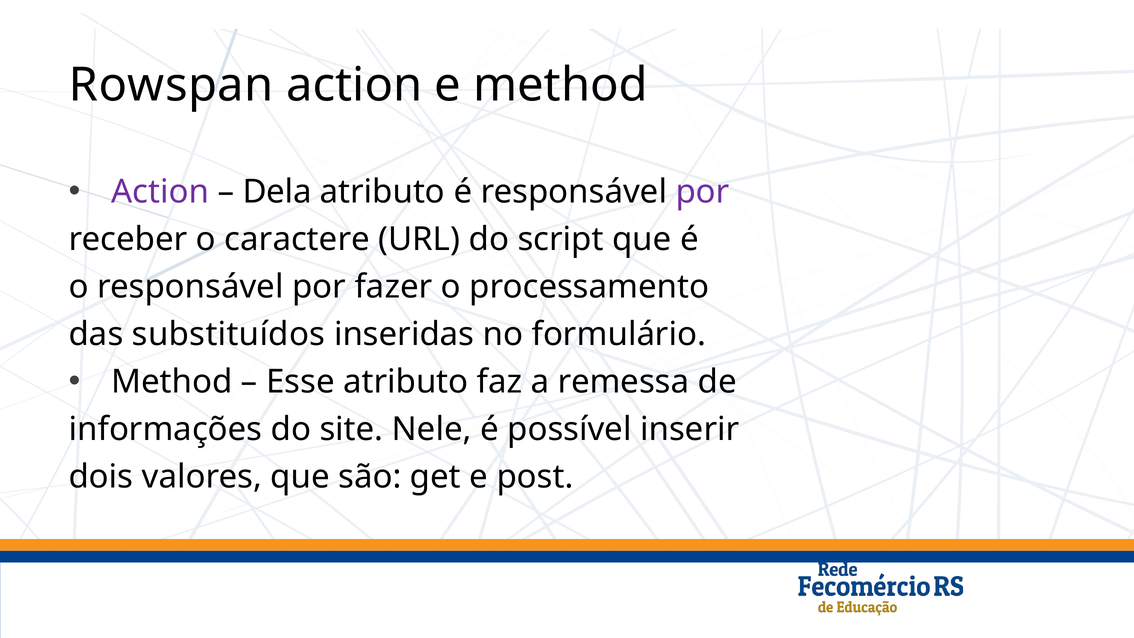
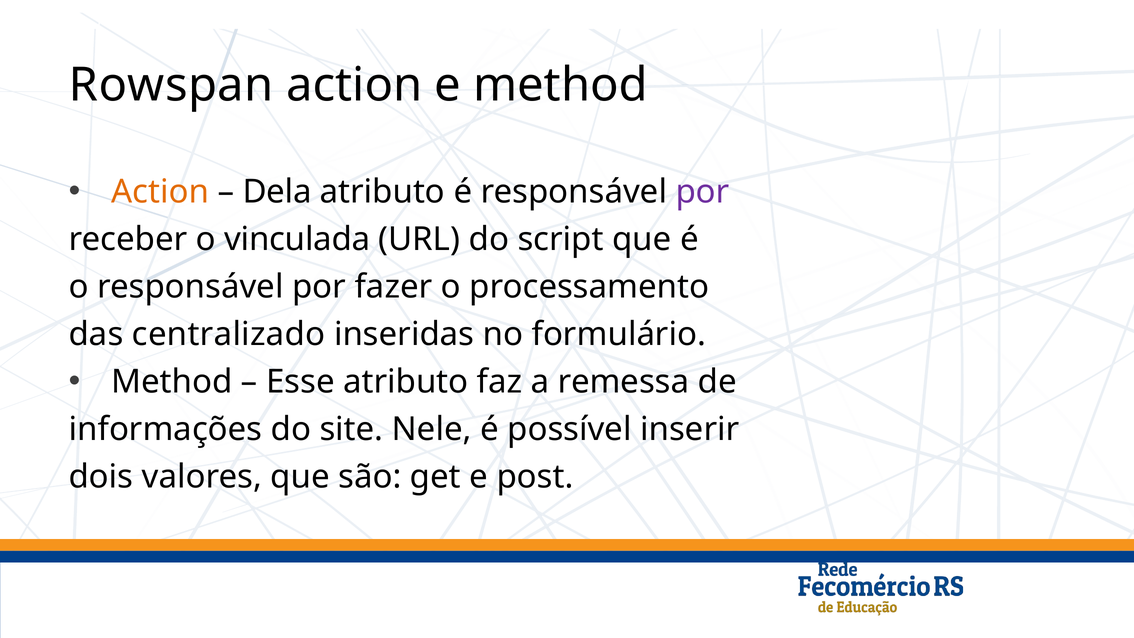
Action colour: purple -> orange (160, 192)
caractere: caractere -> vinculada (297, 239)
substituídos: substituídos -> centralizado (229, 334)
